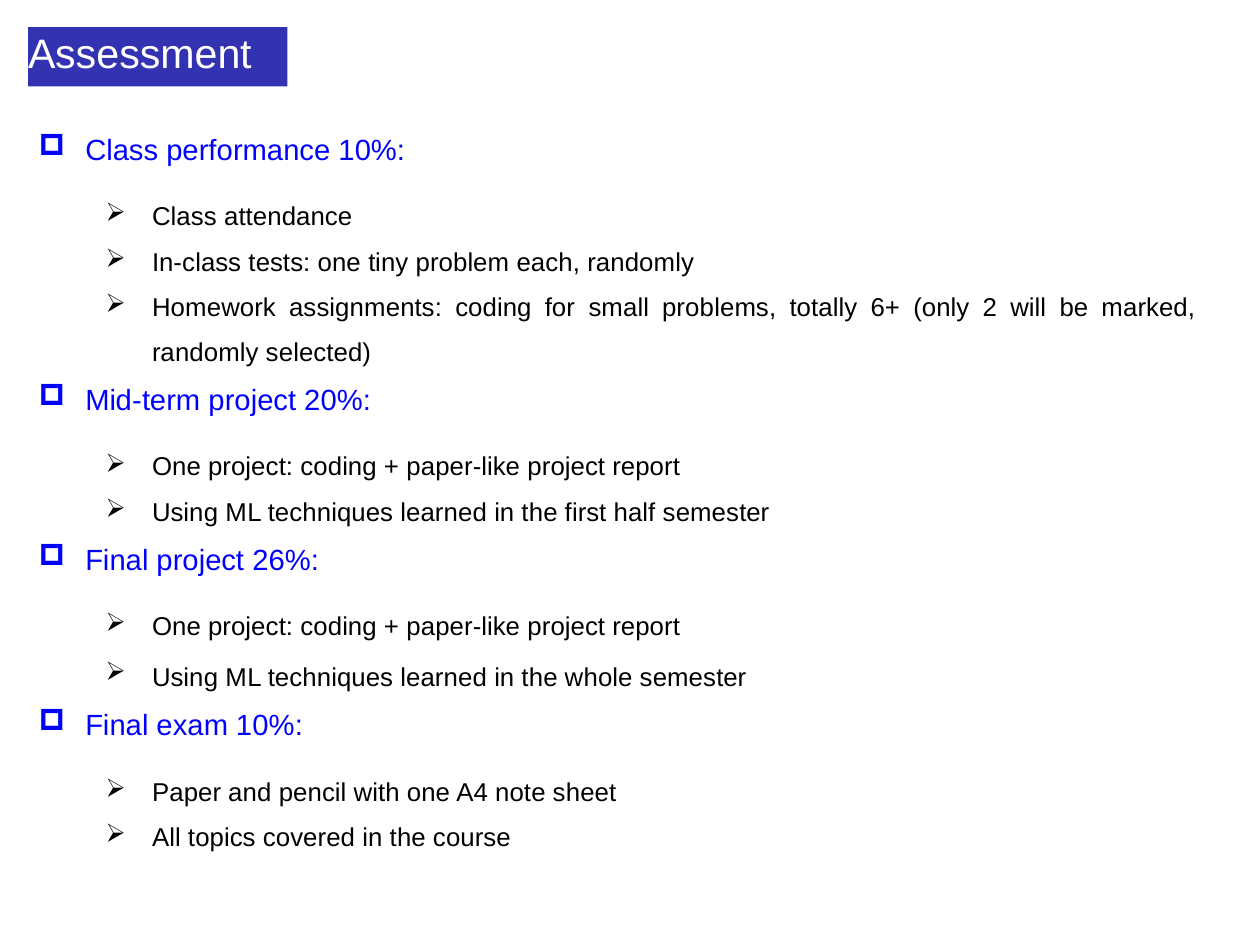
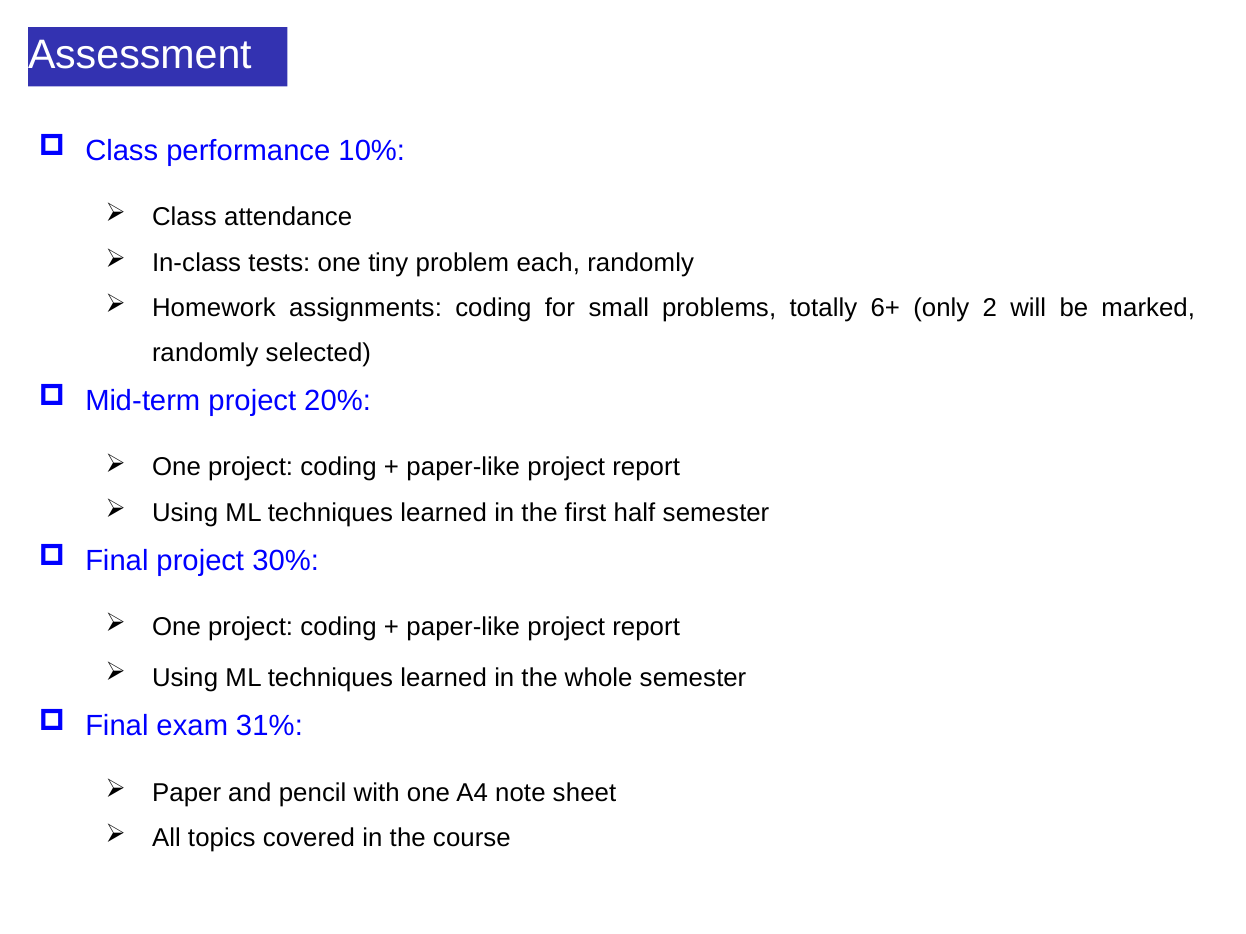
26%: 26% -> 30% (286, 561)
exam 10%: 10% -> 31% (269, 727)
